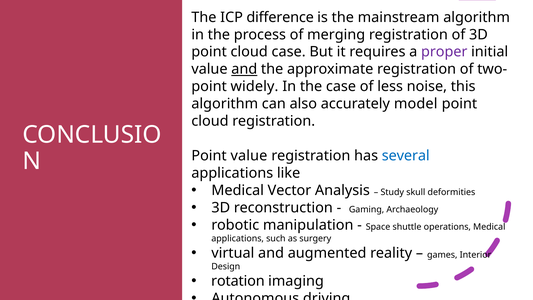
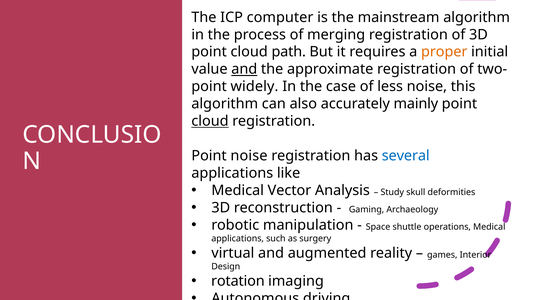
difference: difference -> computer (280, 17)
cloud case: case -> path (289, 52)
proper colour: purple -> orange (444, 52)
model: model -> mainly (416, 104)
cloud underline: none -> present (210, 121)
Point value: value -> noise (249, 156)
